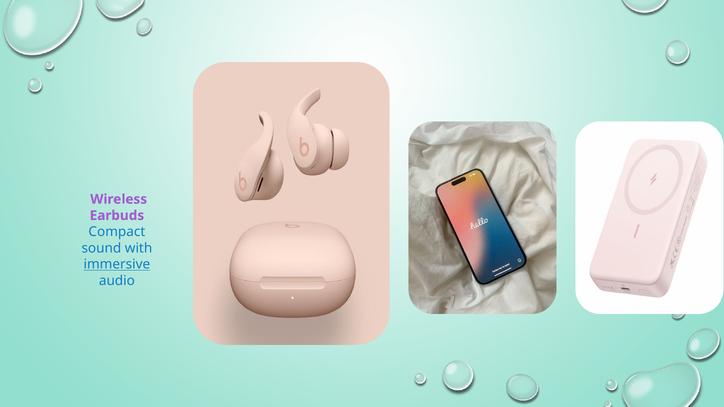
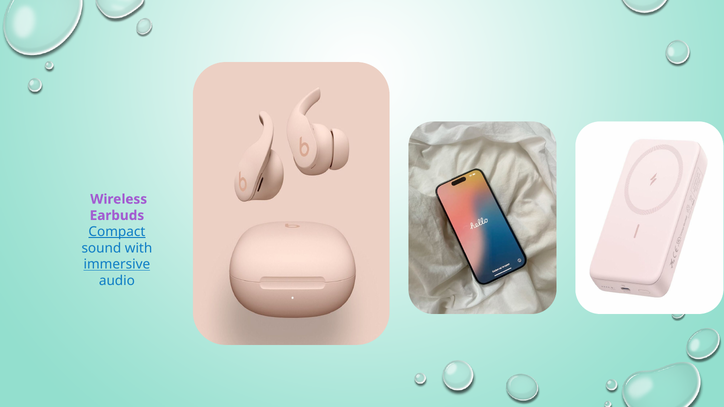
Compact underline: none -> present (117, 232)
